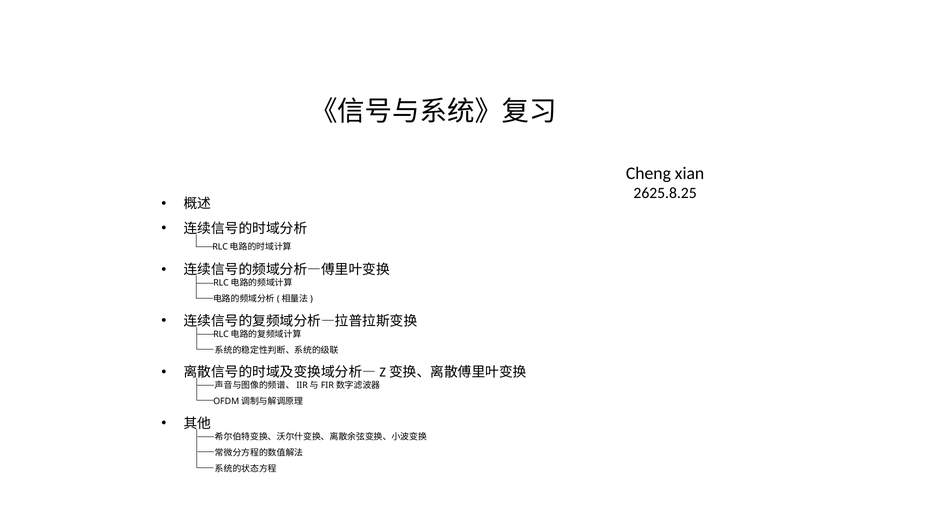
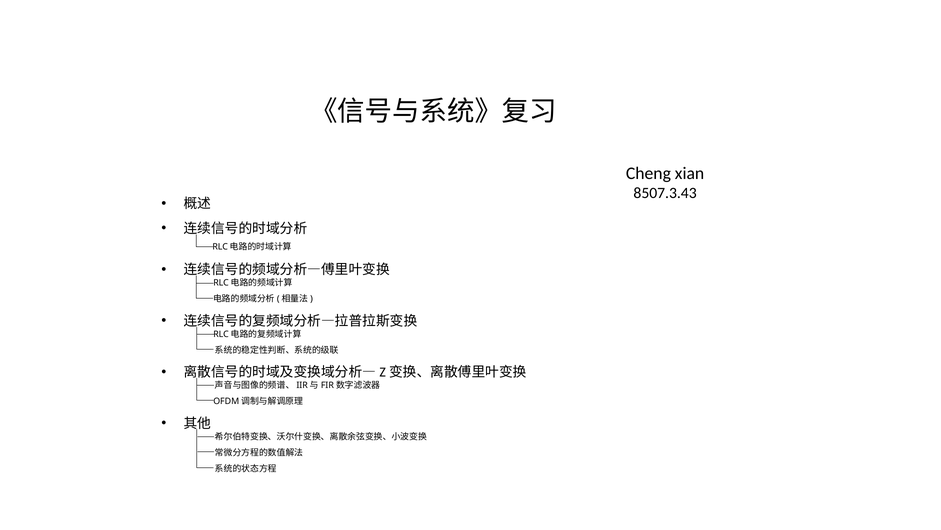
2625.8.25: 2625.8.25 -> 8507.3.43 (665, 193)
